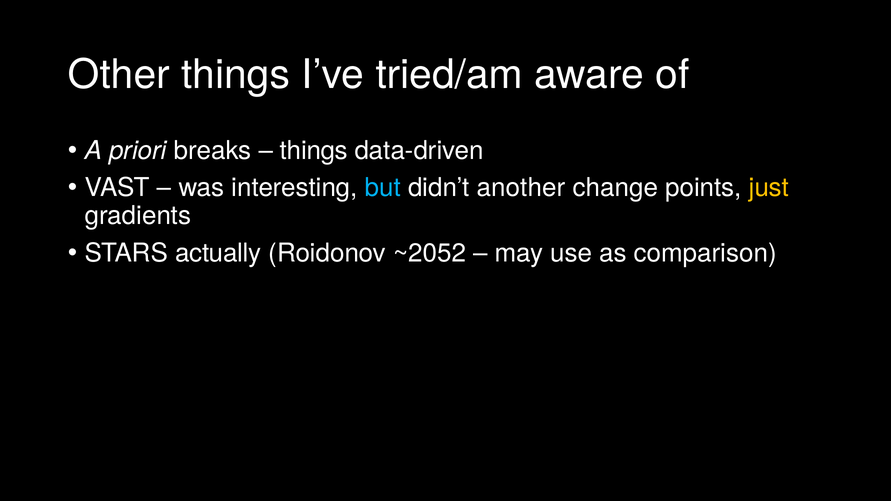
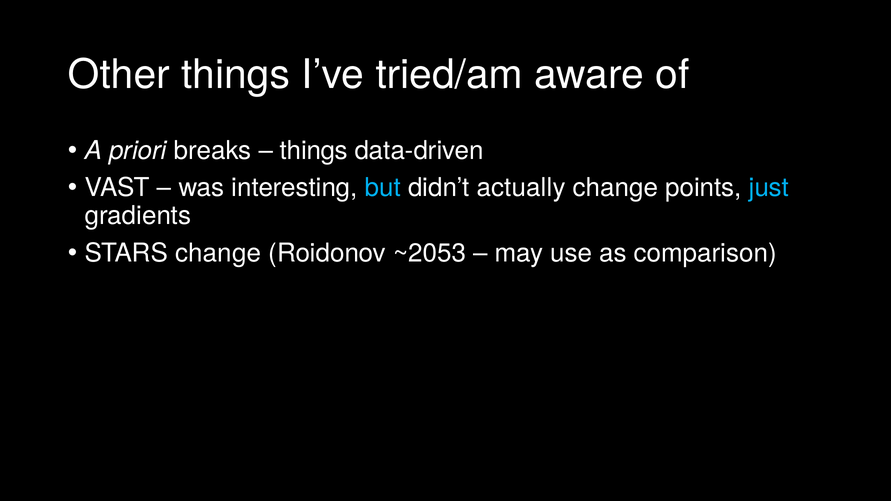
another: another -> actually (521, 188)
just colour: yellow -> light blue (769, 188)
STARS actually: actually -> change (218, 253)
~2052: ~2052 -> ~2053 (430, 253)
